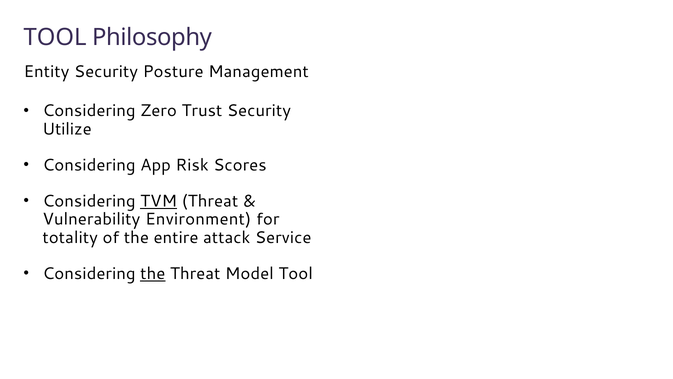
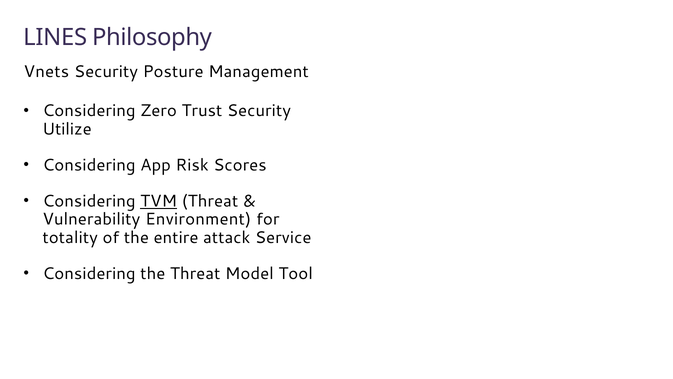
TOOL: TOOL -> LINES (55, 37)
Entity: Entity -> Vnets (46, 71)
the underline: present -> none (153, 273)
